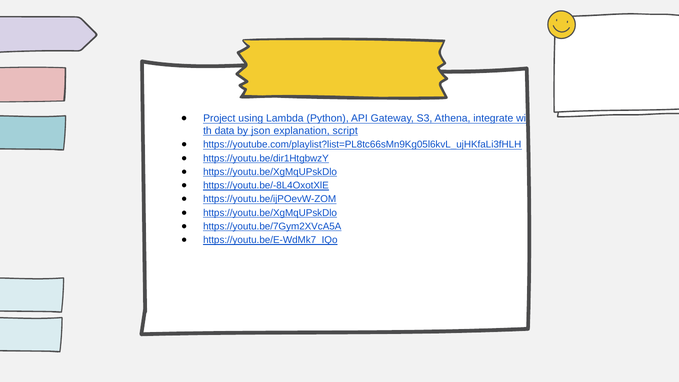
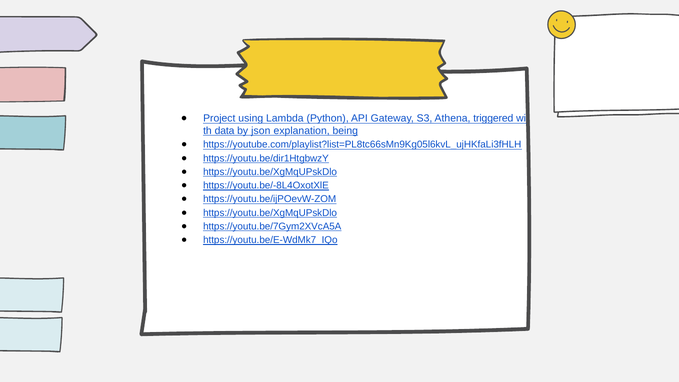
integrate: integrate -> triggered (493, 119)
script: script -> being (345, 131)
